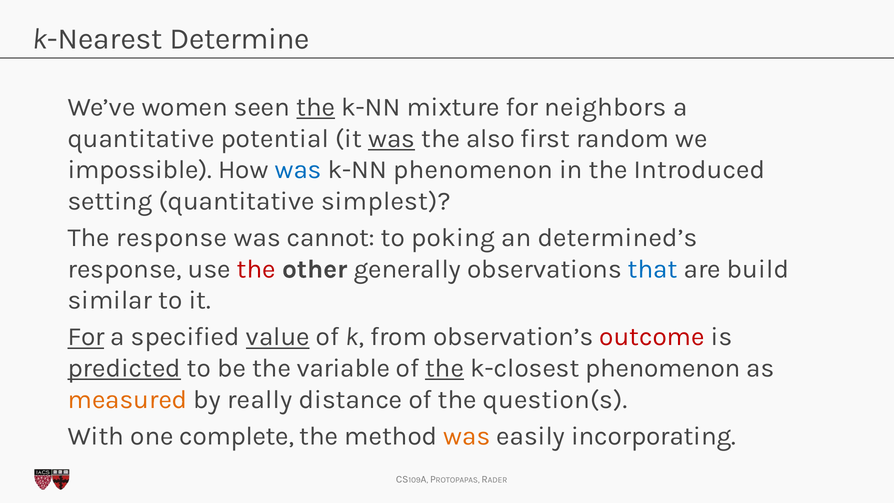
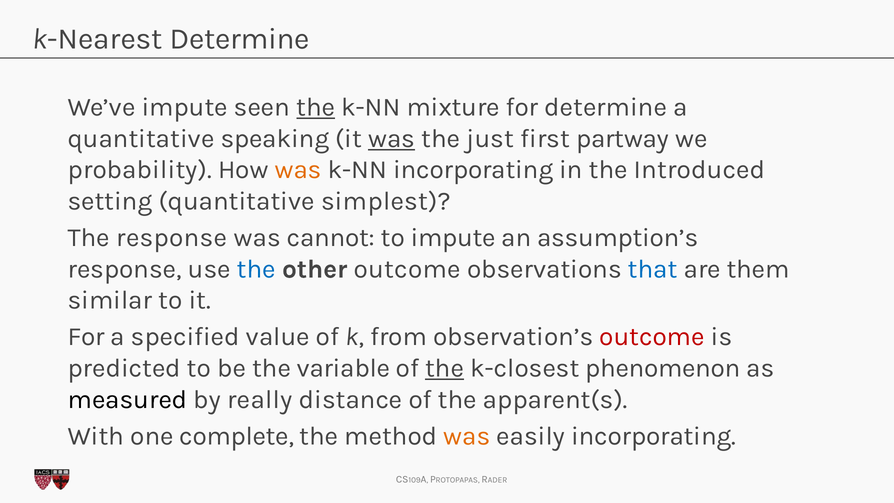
We’ve women: women -> impute (185, 107)
for neighbors: neighbors -> determine (606, 107)
potential: potential -> speaking (275, 138)
also: also -> just (490, 138)
random: random -> partway (623, 138)
impossible: impossible -> probability (140, 170)
was colour: blue -> orange (298, 170)
k-NN phenomenon: phenomenon -> incorporating (473, 170)
to poking: poking -> impute (453, 238)
determined’s: determined’s -> assumption’s (618, 238)
the colour: red -> blue (256, 269)
other generally: generally -> outcome (407, 269)
build: build -> them (758, 269)
For underline: present -> none (86, 337)
value underline: present -> none (278, 337)
predicted underline: present -> none (124, 368)
measured colour: orange -> black (128, 399)
question(s: question(s -> apparent(s (555, 399)
